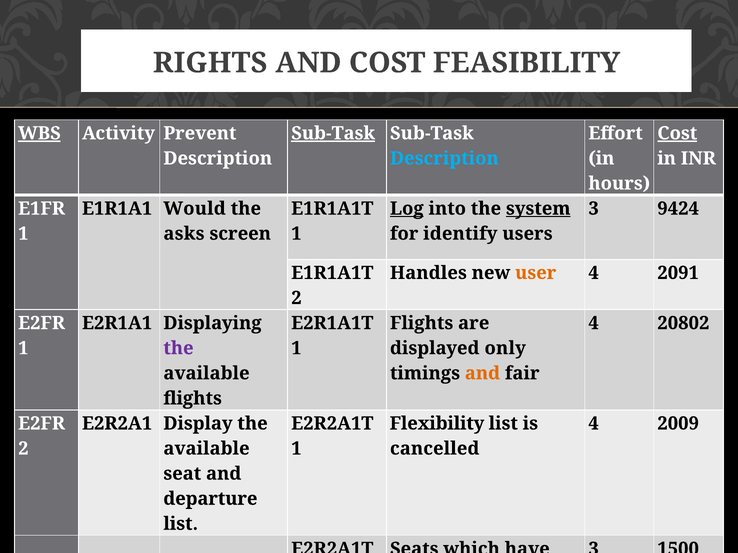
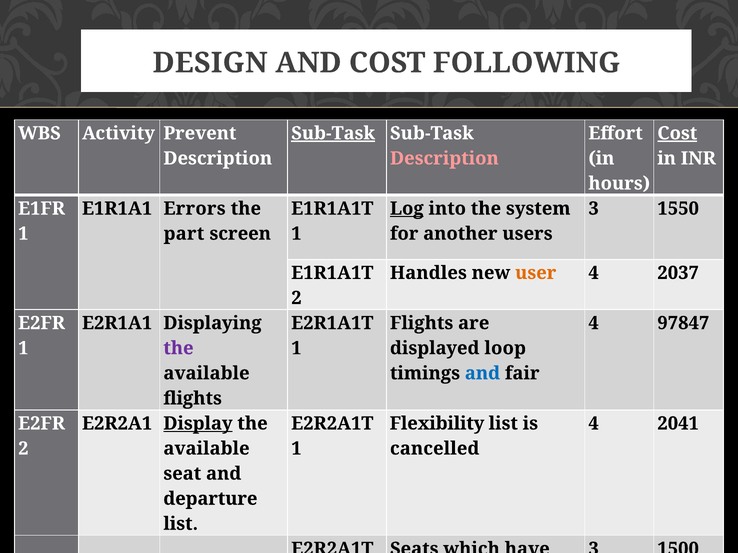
RIGHTS: RIGHTS -> DESIGN (210, 63)
FEASIBILITY: FEASIBILITY -> FOLLOWING (527, 63)
WBS underline: present -> none (39, 133)
Description colour: light blue -> pink (444, 159)
Would: Would -> Errors (195, 209)
system underline: present -> none (538, 209)
9424: 9424 -> 1550 (678, 209)
asks: asks -> part (184, 234)
identify: identify -> another (460, 234)
2091: 2091 -> 2037 (678, 273)
20802: 20802 -> 97847 (683, 323)
only: only -> loop (505, 348)
and colour: orange -> blue (482, 374)
Display underline: none -> present (198, 424)
2009: 2009 -> 2041 (678, 424)
